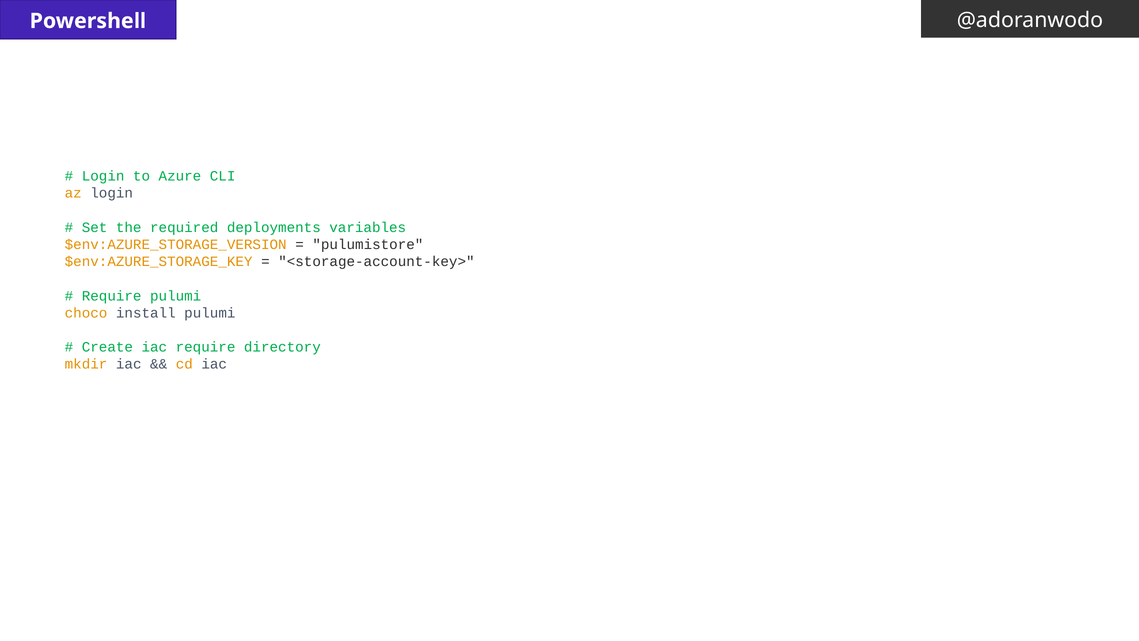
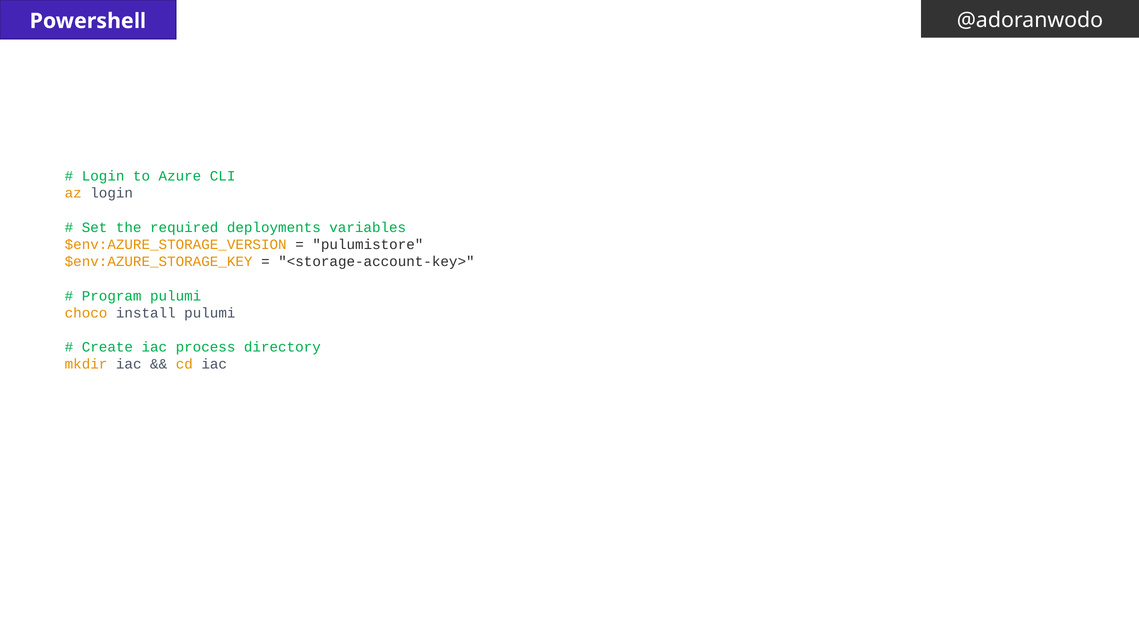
Require: Require -> Program (112, 296)
iac require: require -> process (206, 347)
